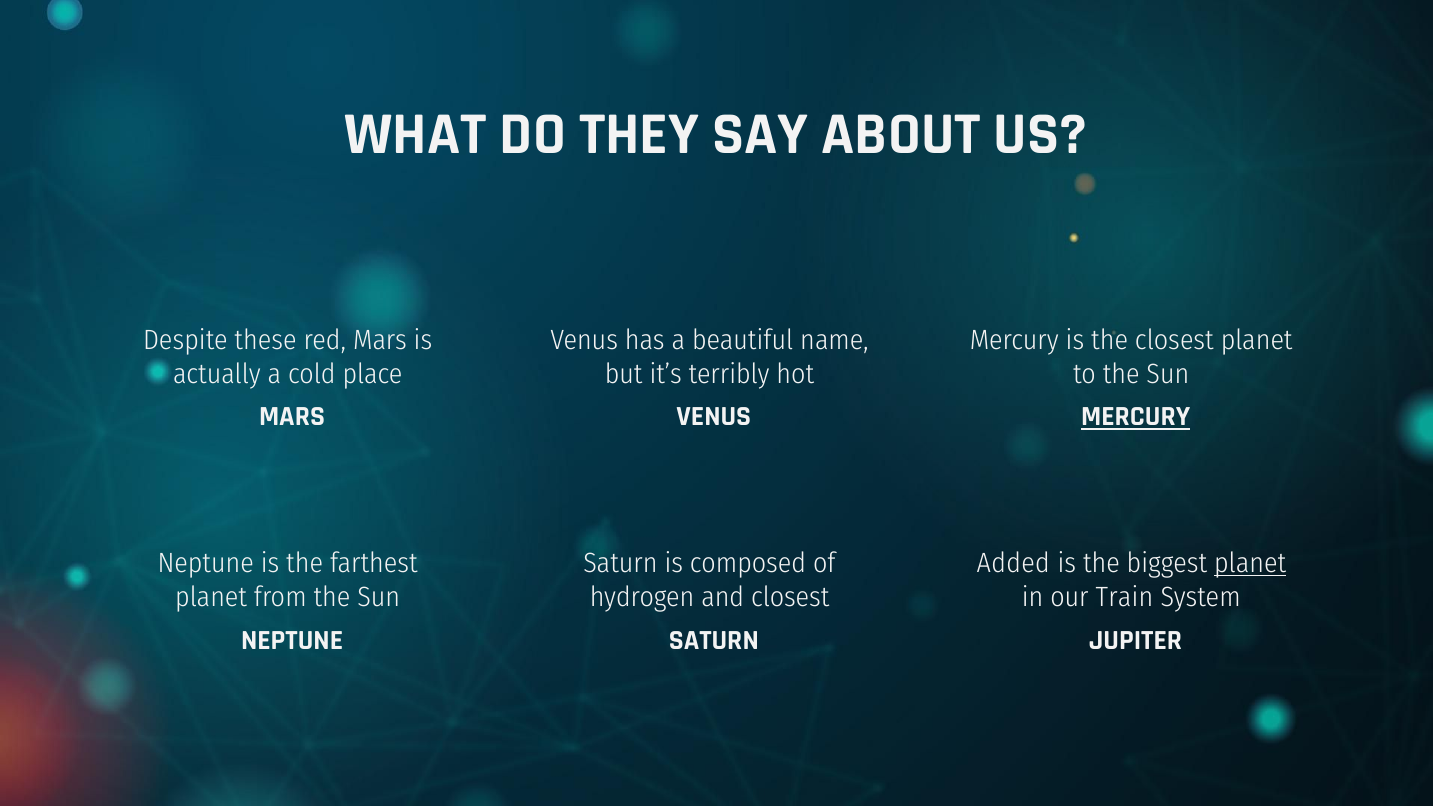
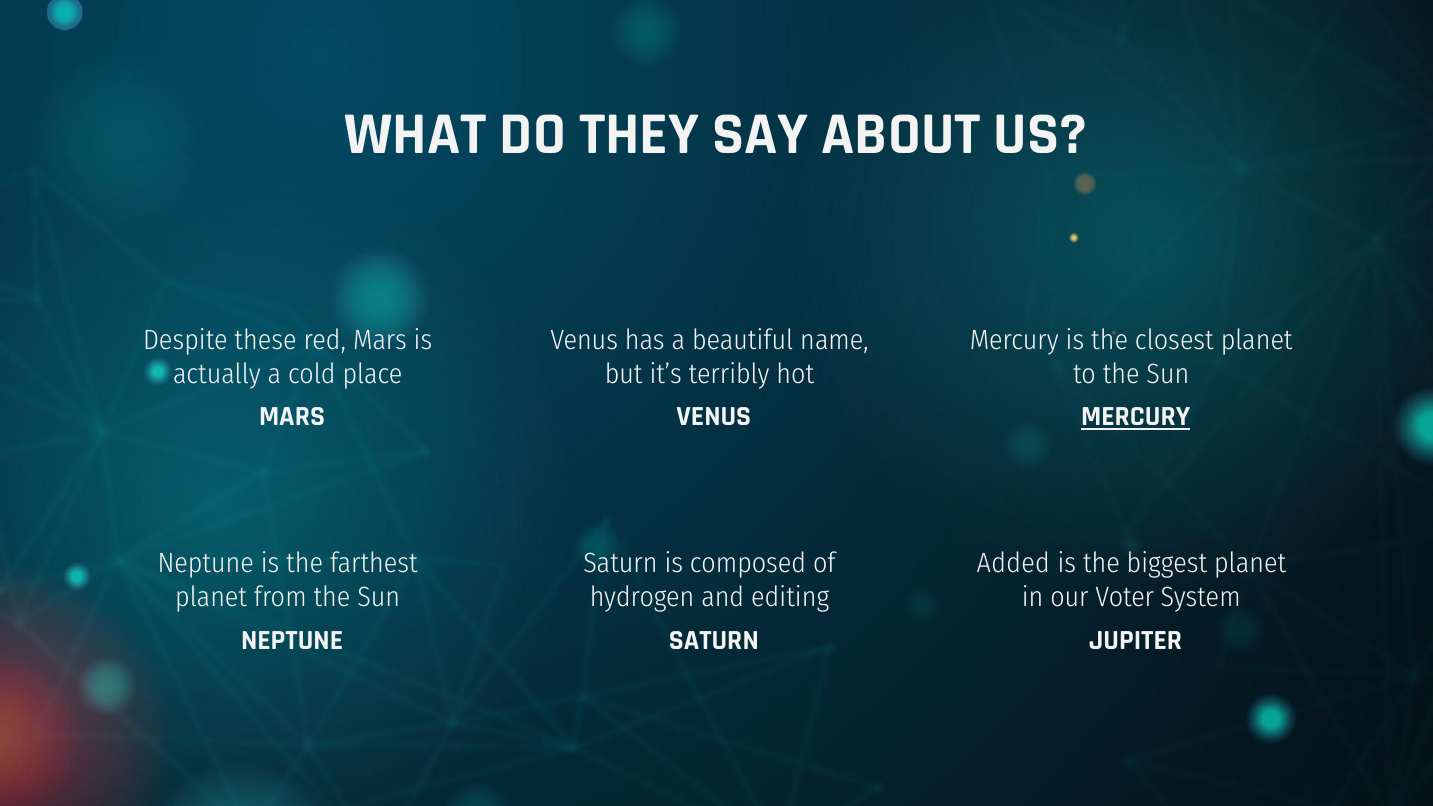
planet underline: present -> none (1250, 564)
and closest: closest -> editing (790, 597)
Train: Train -> Voter (1125, 597)
